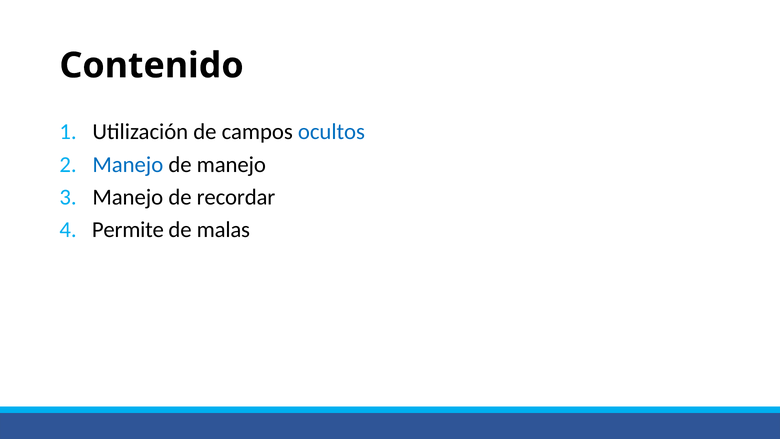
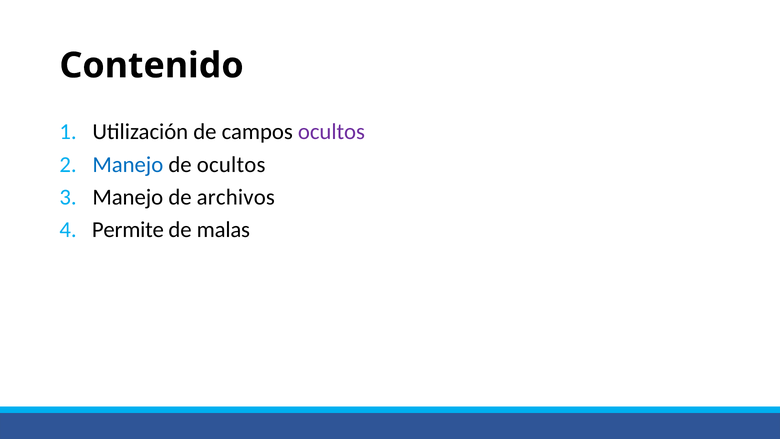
ocultos colour: blue -> purple (331, 132)
de manejo: manejo -> ocultos (231, 164)
recordar: recordar -> archivos (236, 197)
